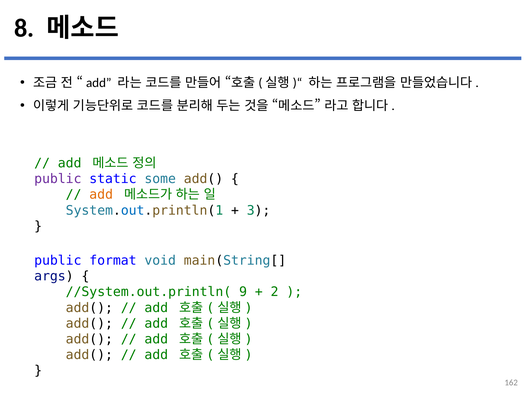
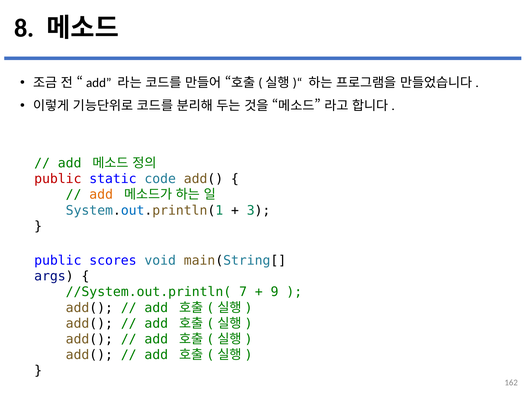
public colour: purple -> red (58, 179)
some: some -> code (160, 179)
format: format -> scores (113, 261)
9: 9 -> 7 (243, 292)
2: 2 -> 9 (275, 292)
